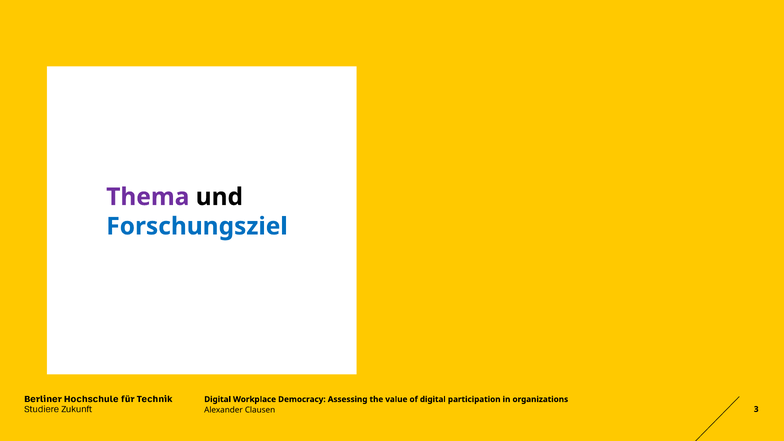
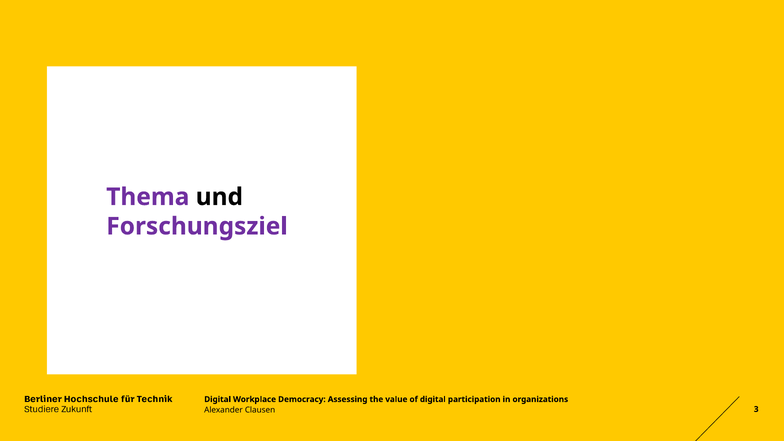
Forschungsziel colour: blue -> purple (197, 226)
